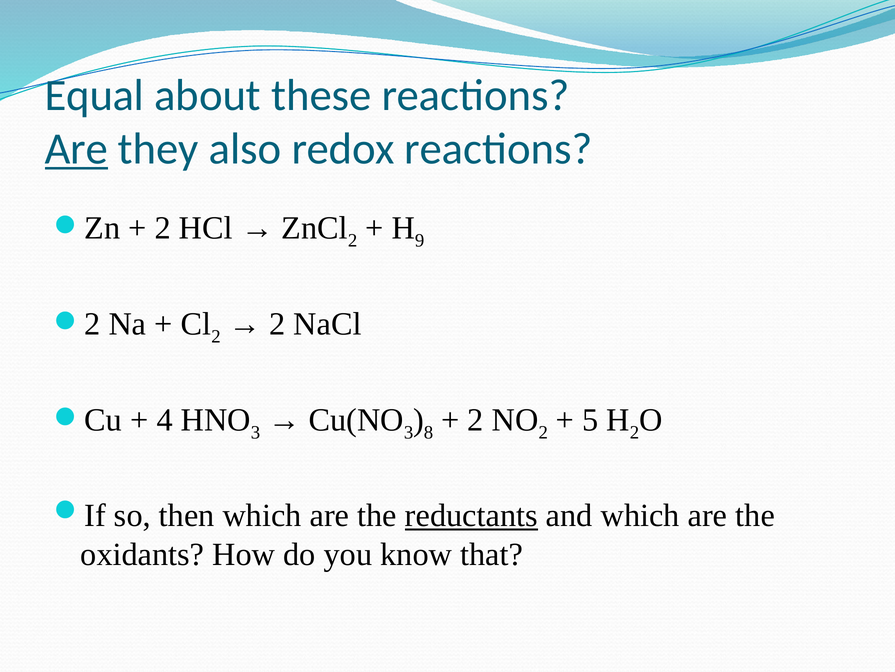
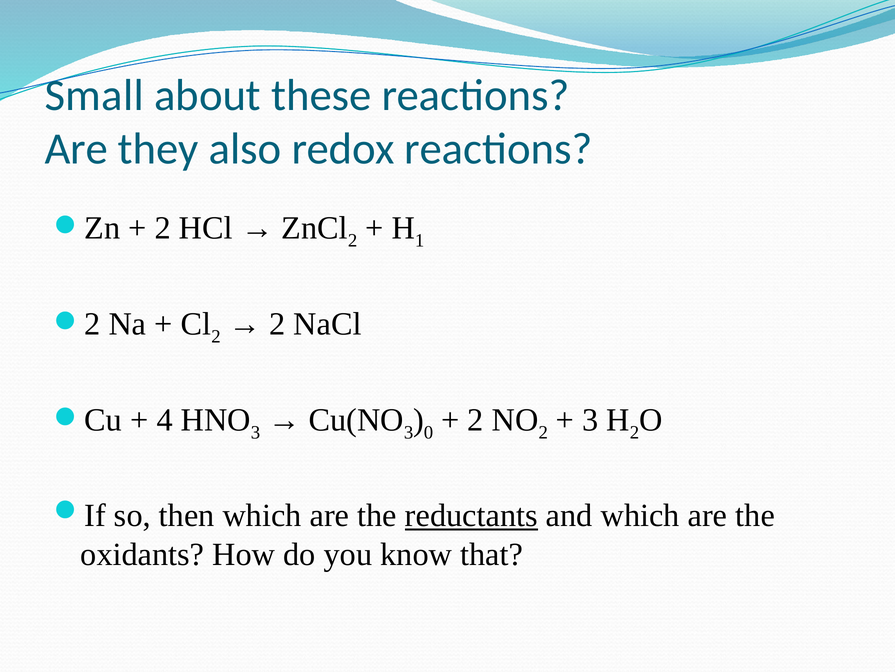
Equal: Equal -> Small (94, 95)
Are underline: present -> none (76, 149)
9: 9 -> 1 (420, 240)
8: 8 -> 0 (429, 432)
5: 5 -> 3 (590, 419)
